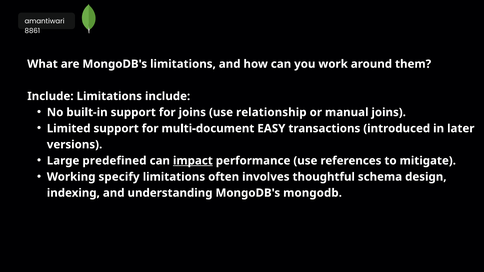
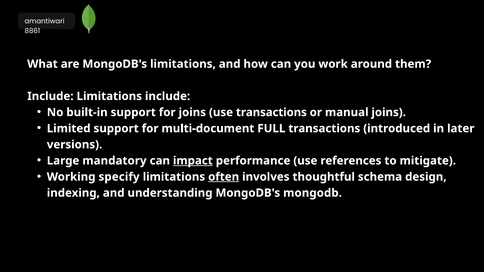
use relationship: relationship -> transactions (271, 112)
EASY: EASY -> FULL (271, 129)
predefined: predefined -> mandatory (114, 161)
often underline: none -> present (224, 177)
